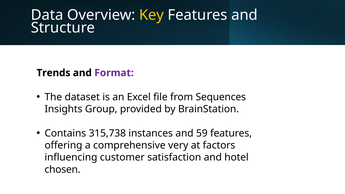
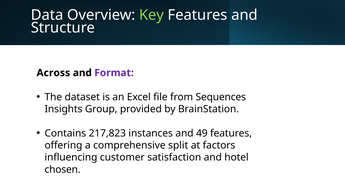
Key colour: yellow -> light green (152, 15)
Trends: Trends -> Across (53, 73)
315,738: 315,738 -> 217,823 (107, 133)
59: 59 -> 49 (202, 133)
very: very -> split (178, 145)
